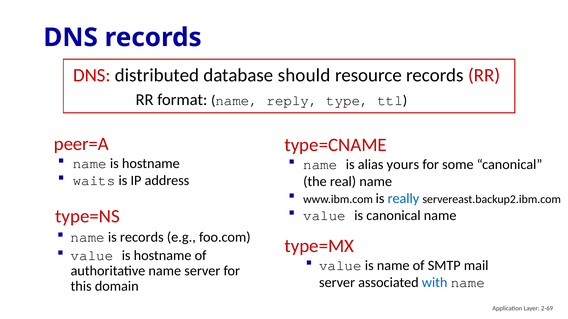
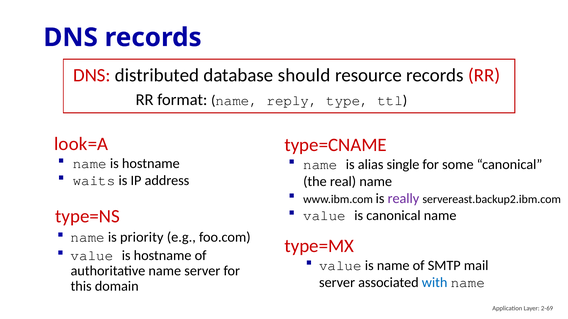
peer=A: peer=A -> look=A (81, 144)
yours: yours -> single (403, 165)
really colour: blue -> purple (403, 199)
is records: records -> priority (142, 238)
